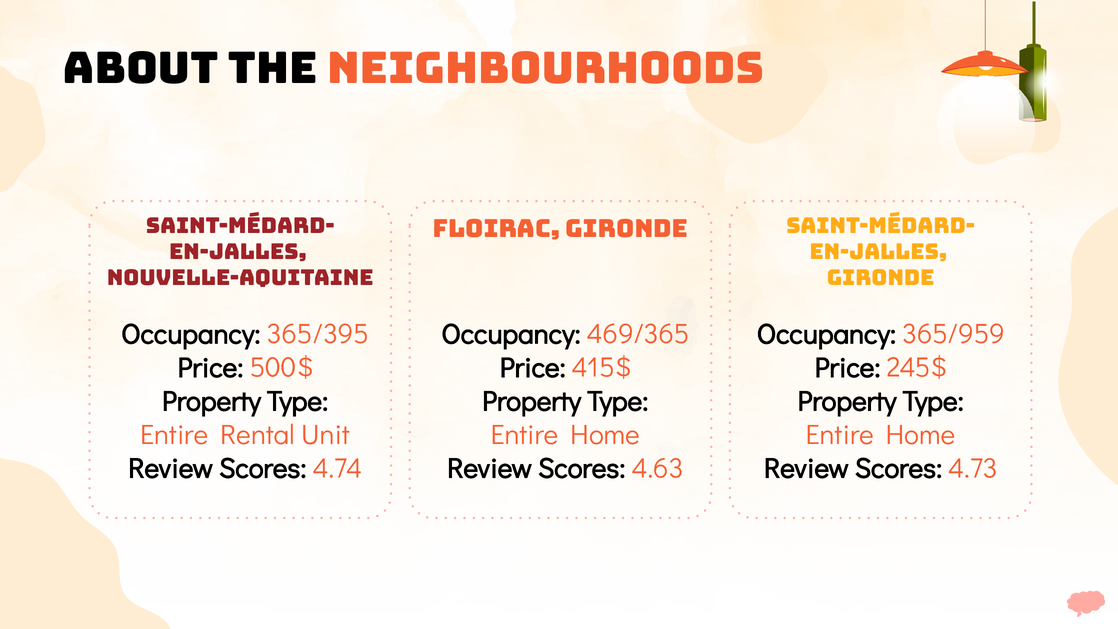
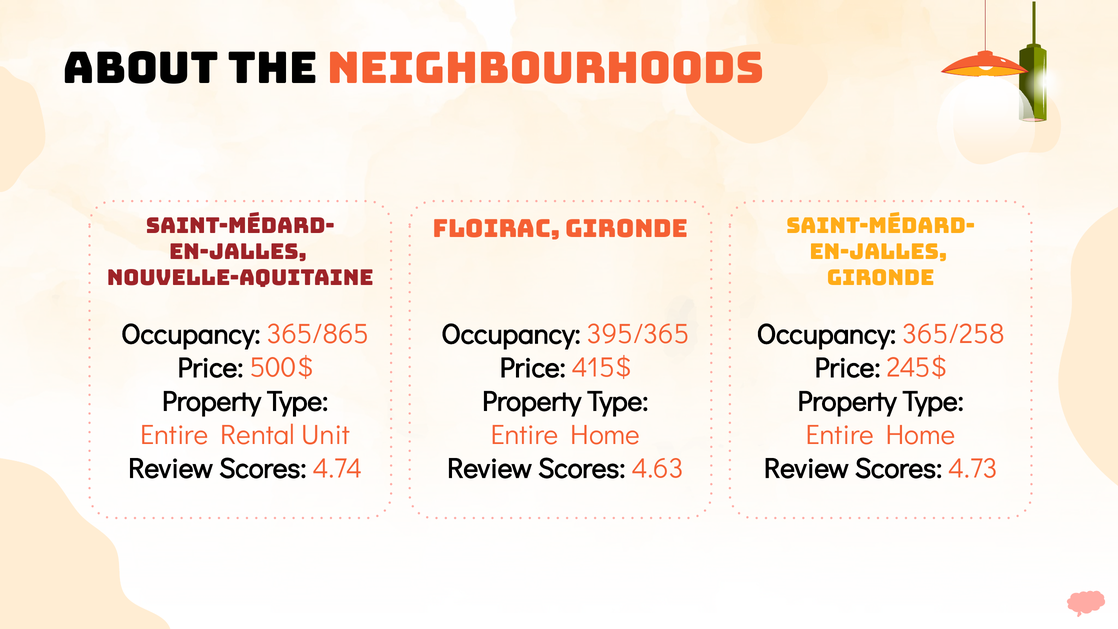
365/395: 365/395 -> 365/865 (318, 334)
469/365: 469/365 -> 395/365 (638, 334)
365/959: 365/959 -> 365/258 (953, 334)
